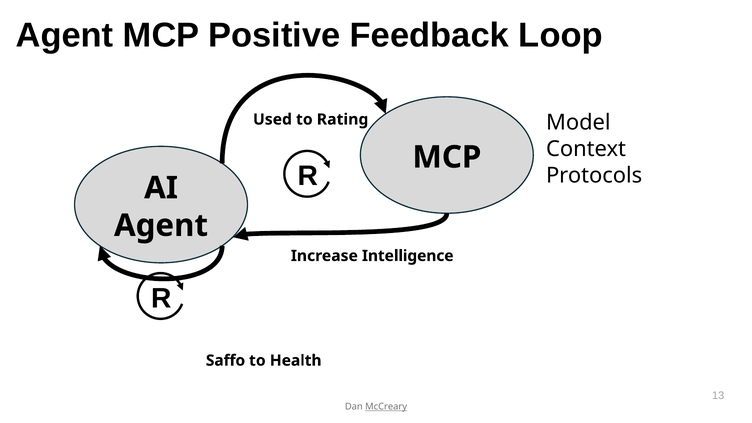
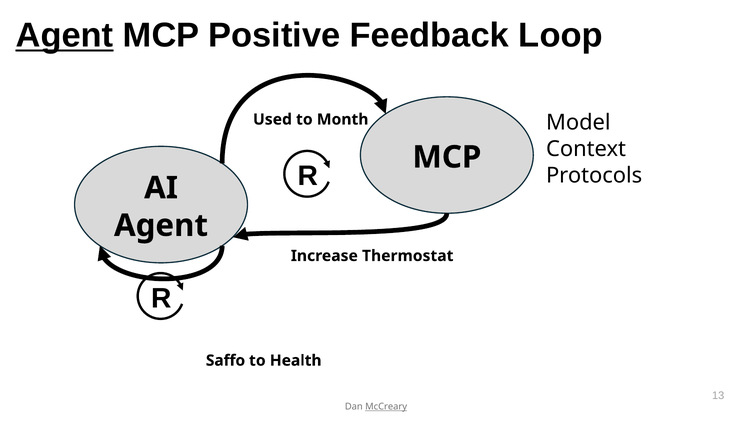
Agent underline: none -> present (65, 36)
Rating: Rating -> Month (343, 119)
Intelligence: Intelligence -> Thermostat (408, 256)
